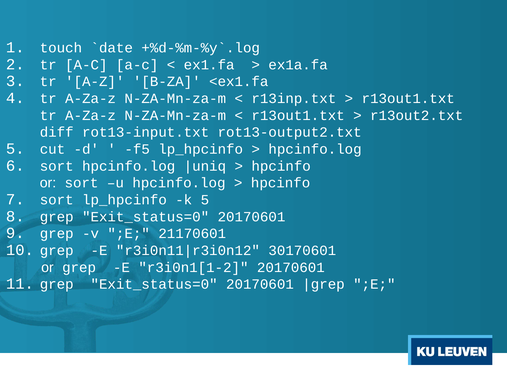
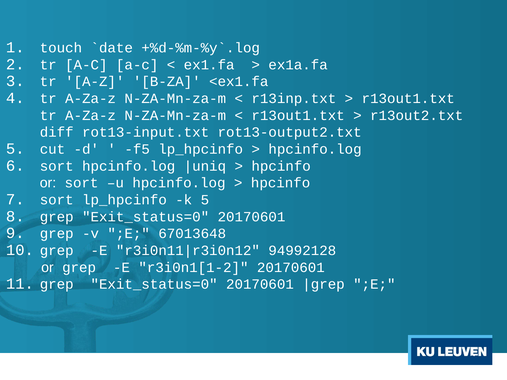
21170601: 21170601 -> 67013648 (192, 234)
30170601: 30170601 -> 94992128 (302, 251)
